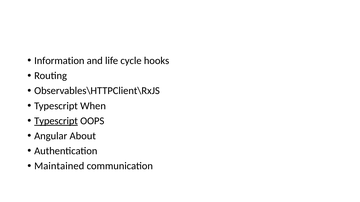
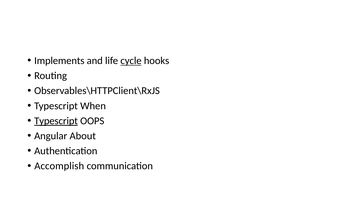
Information: Information -> Implements (59, 61)
cycle underline: none -> present (131, 61)
Maintained: Maintained -> Accomplish (59, 166)
